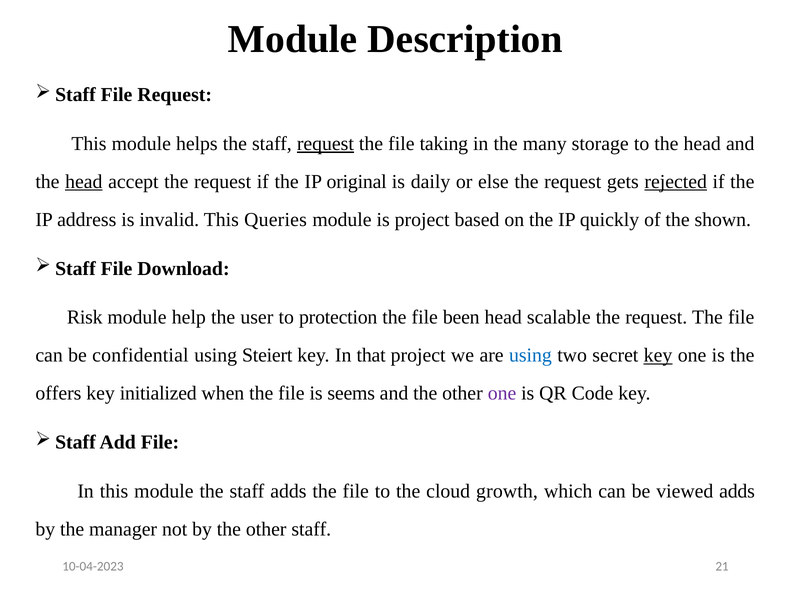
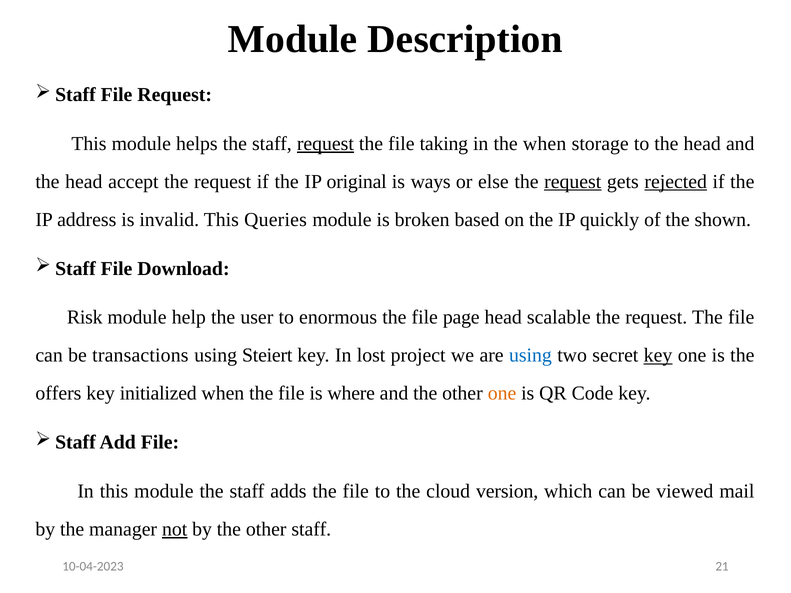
the many: many -> when (545, 144)
head underline: present -> none (84, 182)
daily: daily -> ways (431, 182)
request underline: none -> present (573, 182)
is project: project -> broken (422, 220)
protection: protection -> enormous (338, 318)
been: been -> page (461, 318)
confidential: confidential -> transactions (140, 356)
that: that -> lost (371, 356)
seems: seems -> where (351, 394)
one colour: purple -> orange (502, 394)
growth: growth -> version (507, 491)
viewed adds: adds -> mail (737, 491)
not underline: none -> present (175, 529)
